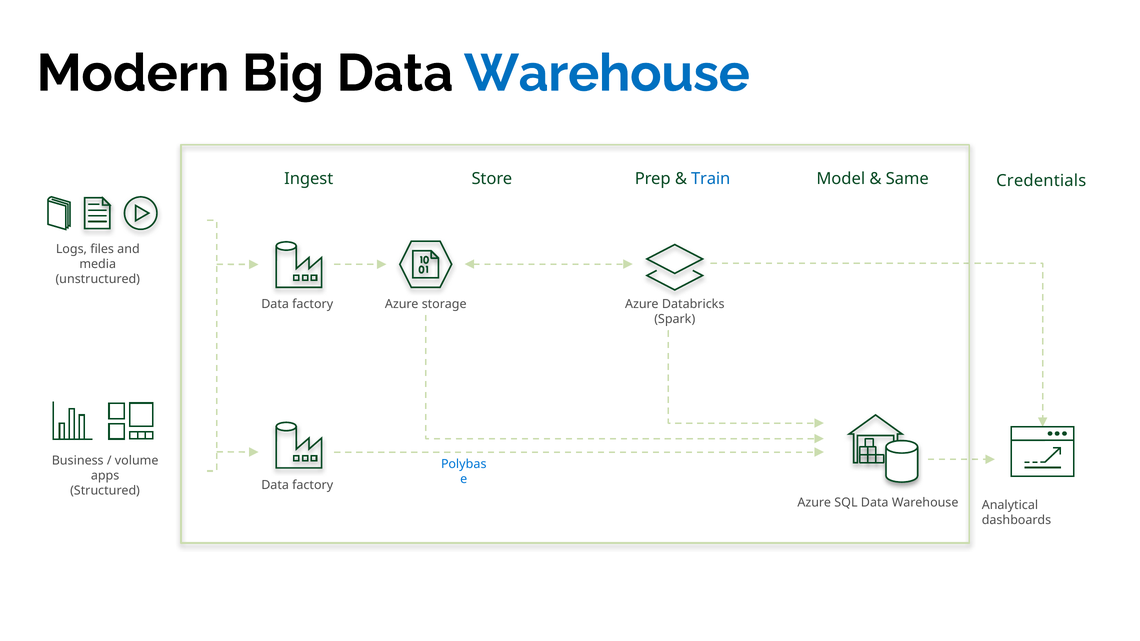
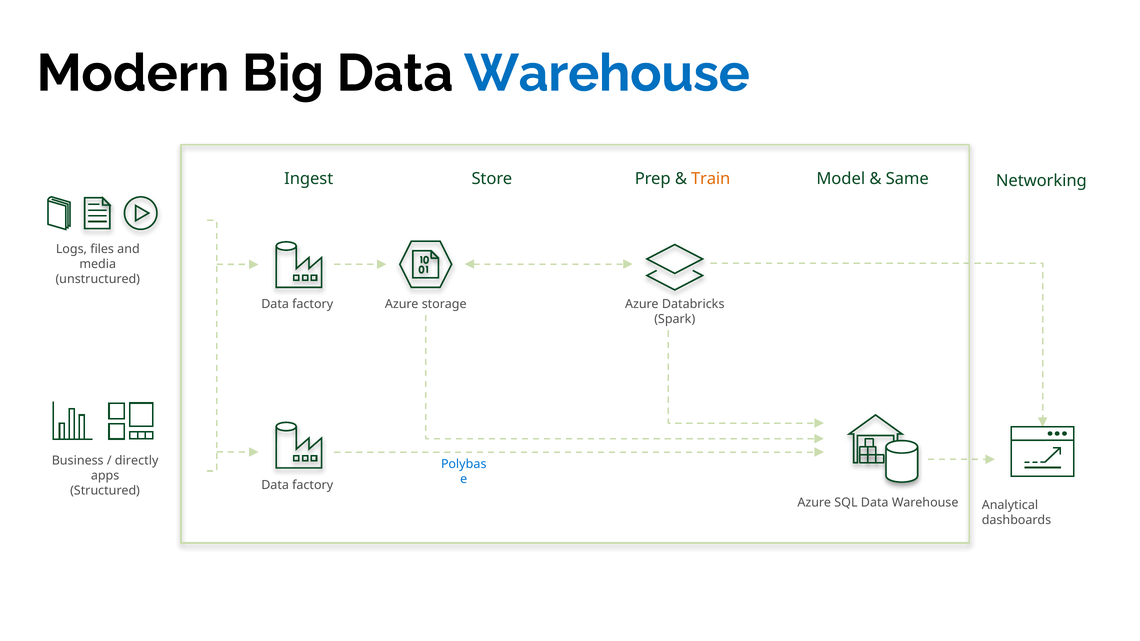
Train colour: blue -> orange (711, 179)
Credentials: Credentials -> Networking (1041, 181)
volume: volume -> directly (137, 461)
